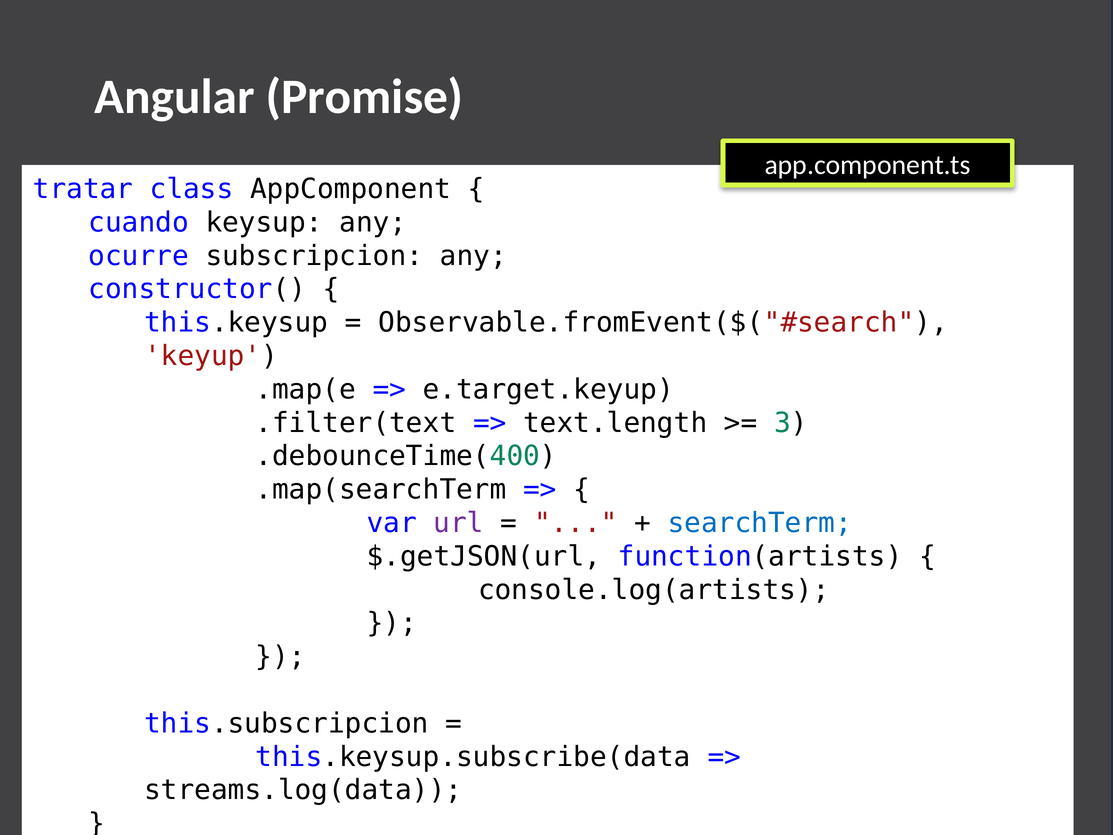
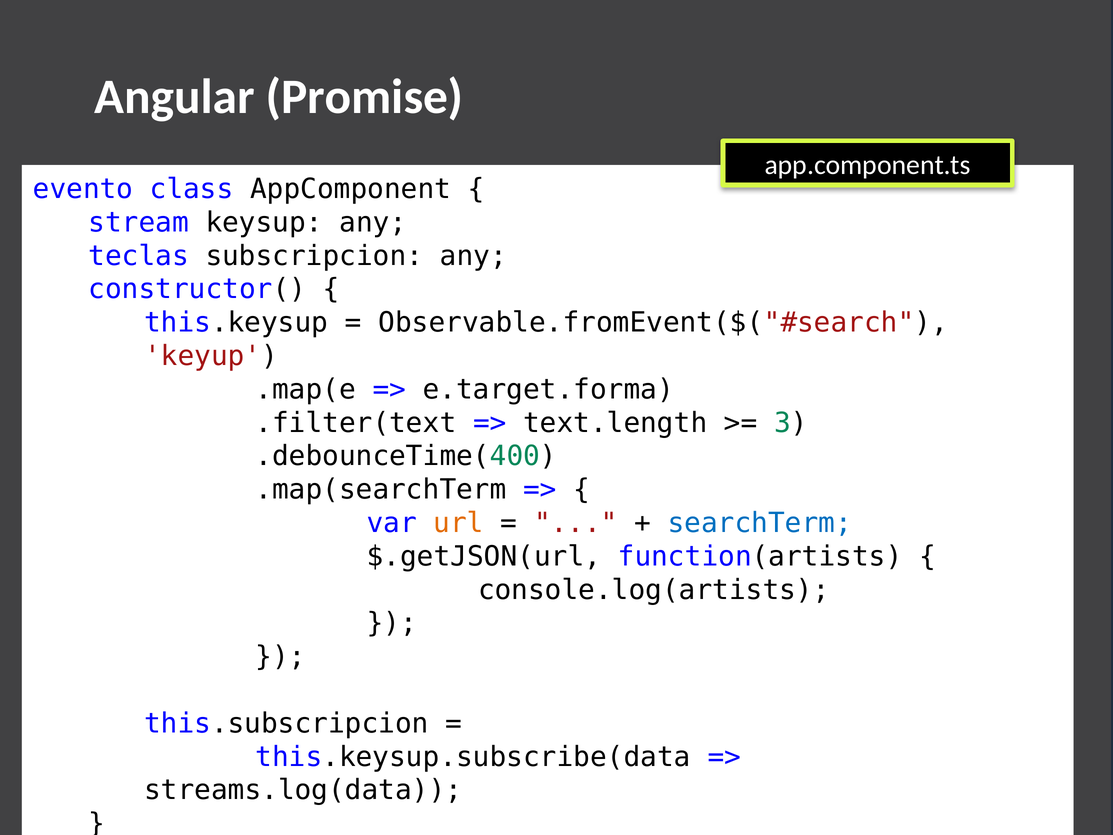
tratar: tratar -> evento (83, 189)
cuando: cuando -> stream (139, 222)
ocurre: ocurre -> teclas (139, 256)
e.target.keyup: e.target.keyup -> e.target.forma (548, 389)
url colour: purple -> orange (459, 523)
